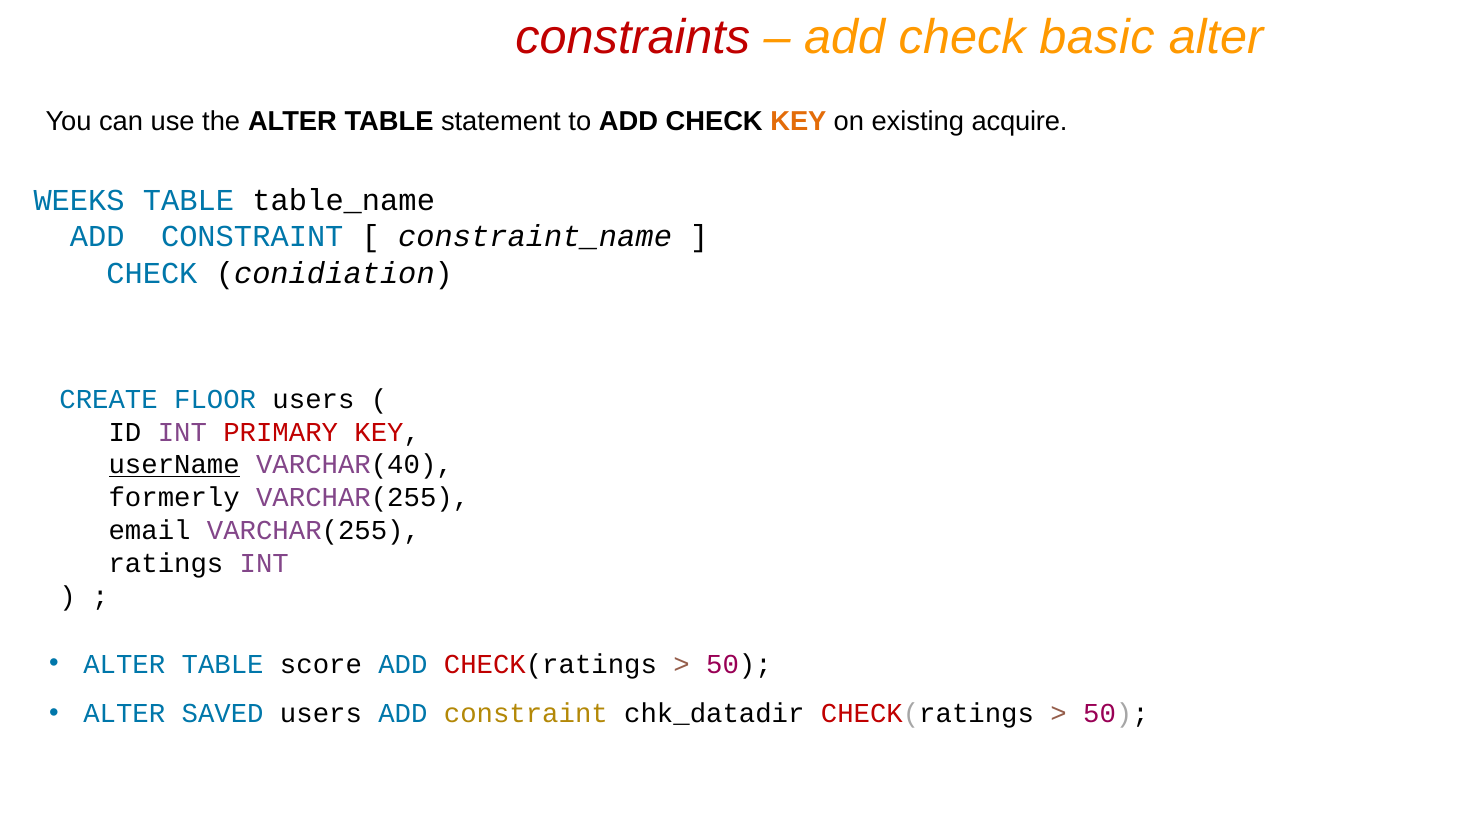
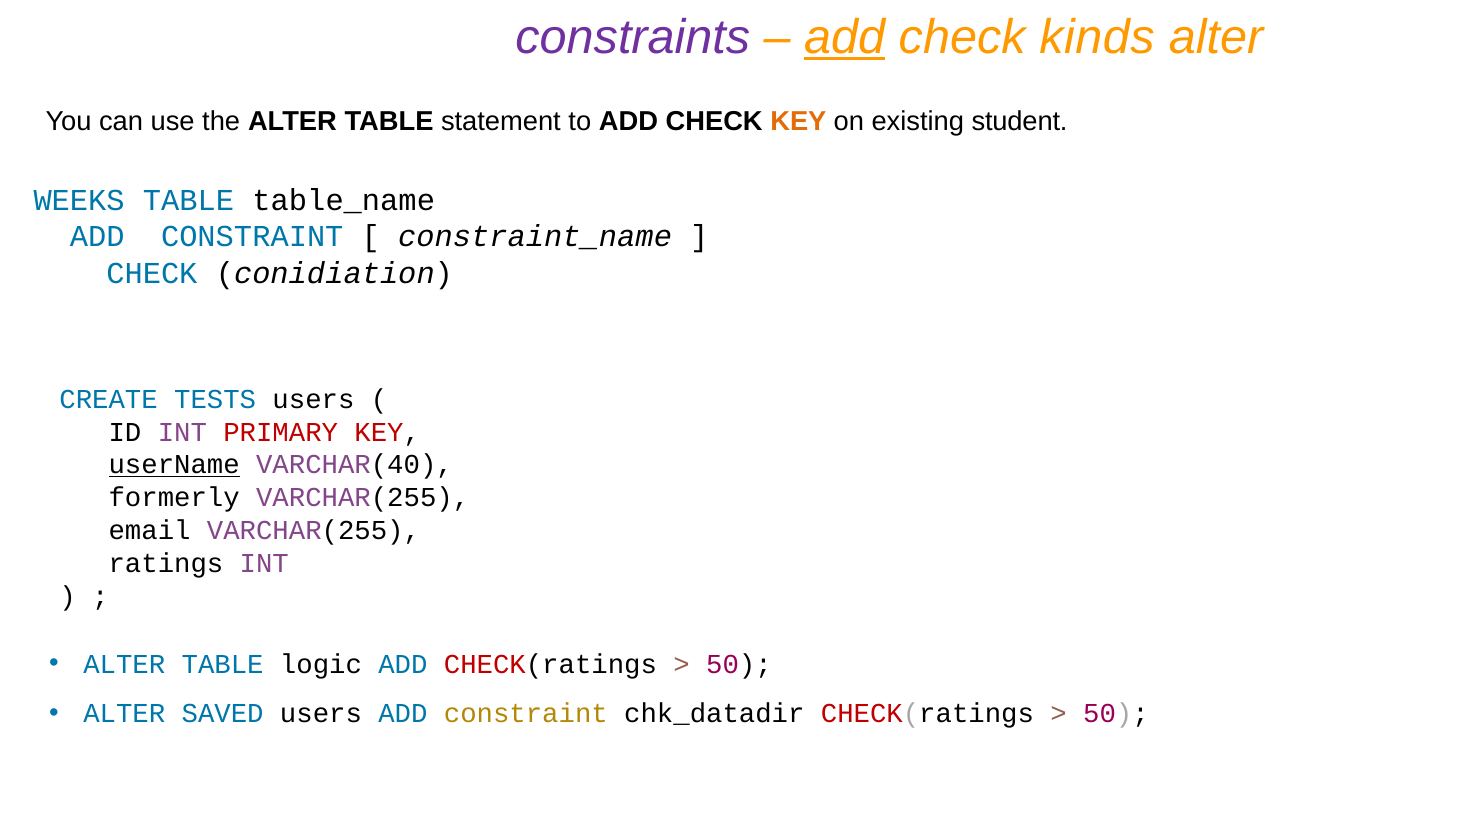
constraints colour: red -> purple (633, 38)
add underline: none -> present (845, 38)
basic: basic -> kinds (1097, 38)
acquire: acquire -> student (1020, 121)
FLOOR: FLOOR -> TESTS (215, 399)
score: score -> logic (321, 664)
